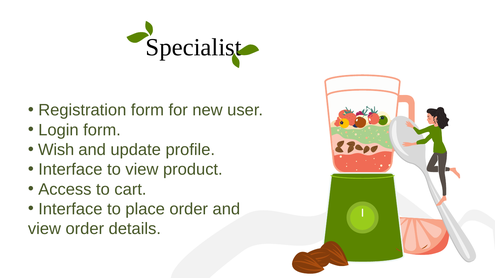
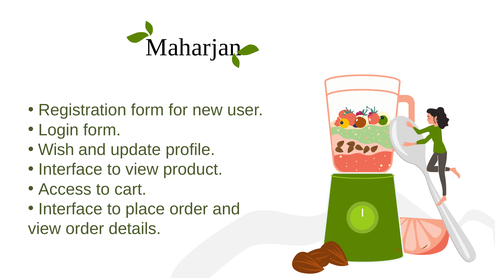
Specialist: Specialist -> Maharjan (194, 47)
